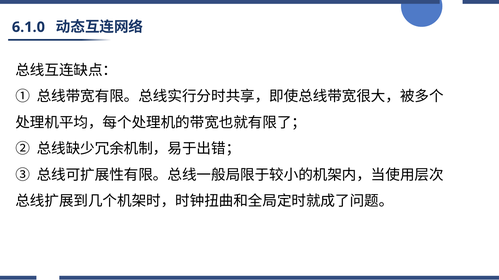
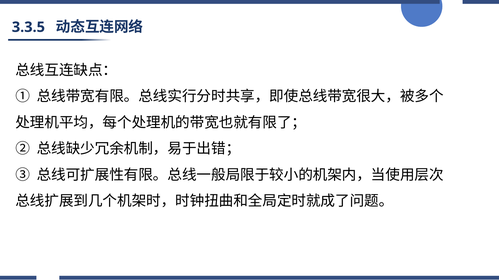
6.1.0: 6.1.0 -> 3.3.5 (28, 27)
